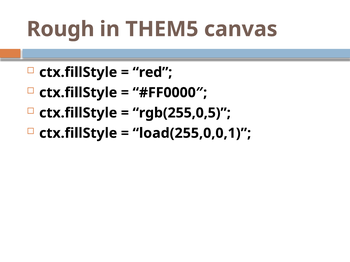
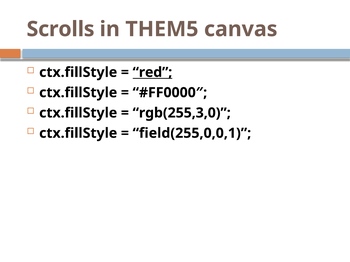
Rough: Rough -> Scrolls (61, 29)
red underline: none -> present (152, 72)
rgb(255,0,5: rgb(255,0,5 -> rgb(255,3,0 (182, 113)
load(255,0,0,1: load(255,0,0,1 -> field(255,0,0,1 (192, 133)
